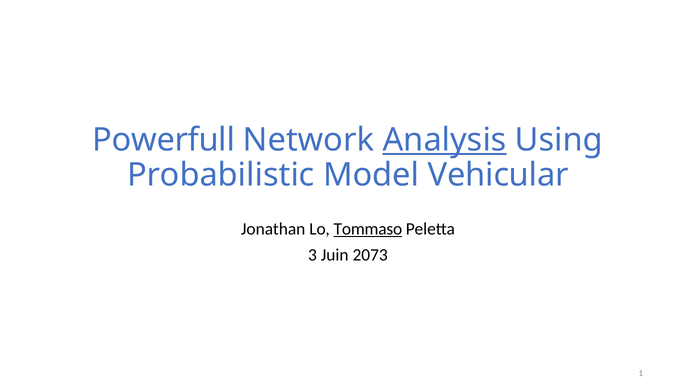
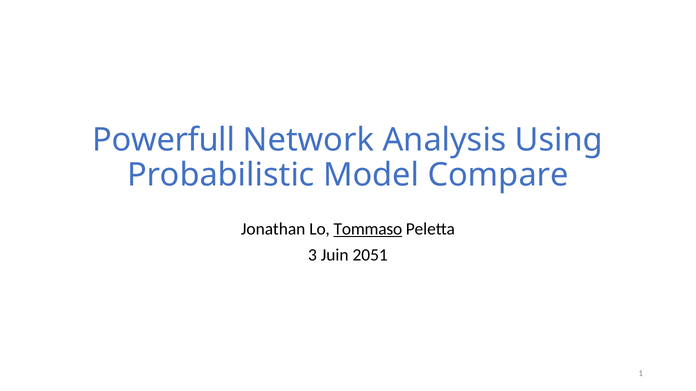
Analysis underline: present -> none (445, 140)
Vehicular: Vehicular -> Compare (498, 175)
2073: 2073 -> 2051 (370, 255)
